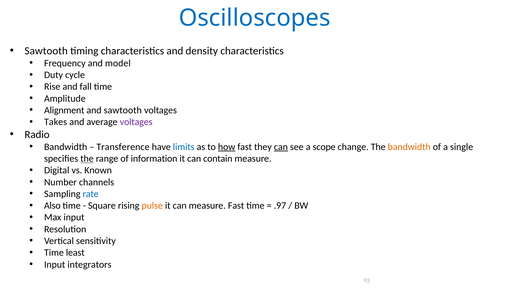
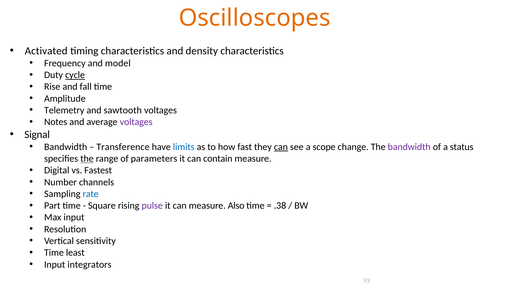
Oscilloscopes colour: blue -> orange (255, 18)
Sawtooth: Sawtooth -> Activated (46, 51)
cycle underline: none -> present (75, 75)
Alignment: Alignment -> Telemetry (64, 110)
Takes: Takes -> Notes (56, 122)
Radio: Radio -> Signal (37, 134)
how underline: present -> none (227, 147)
bandwidth colour: orange -> purple (409, 147)
single: single -> status (462, 147)
information: information -> parameters (154, 158)
Known: Known -> Fastest (98, 170)
Also: Also -> Part (52, 205)
pulse colour: orange -> purple (152, 205)
measure Fast: Fast -> Also (236, 205)
.97: .97 -> .38 (280, 205)
